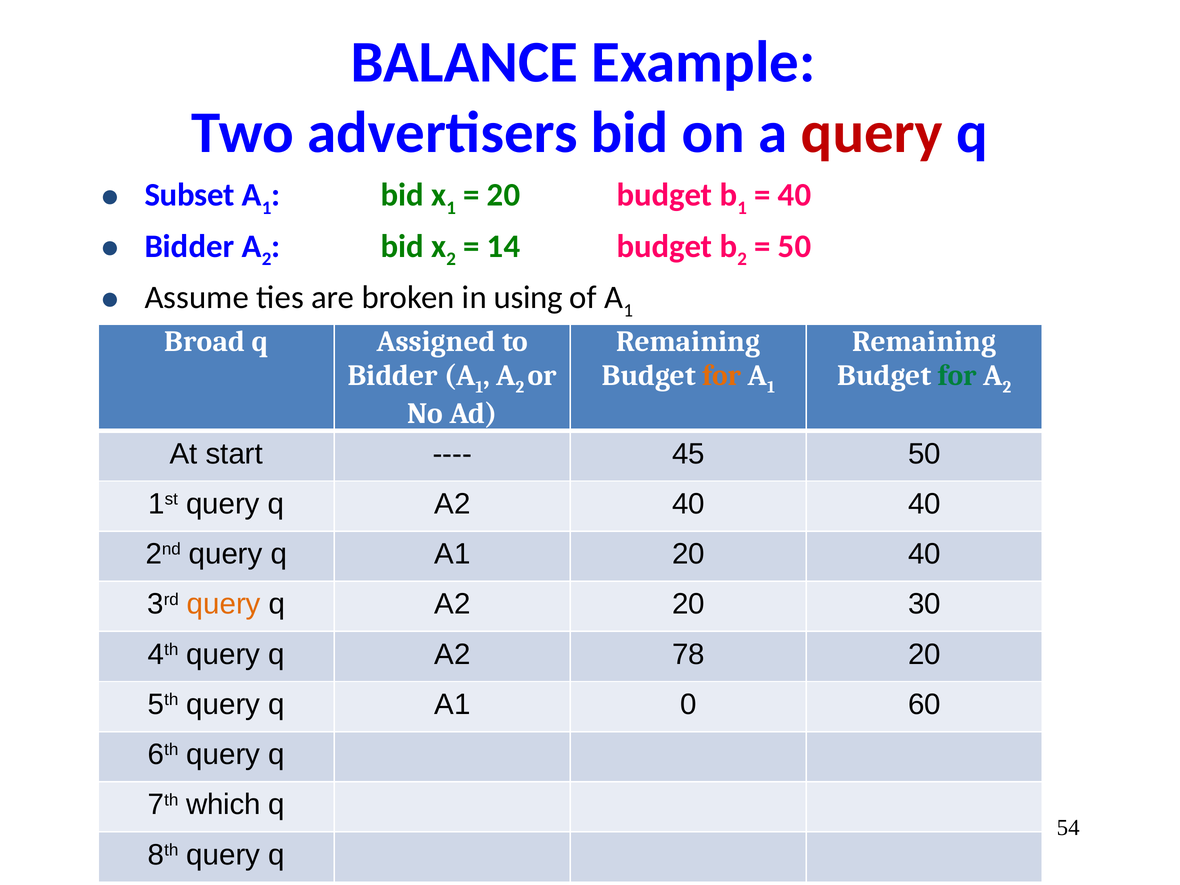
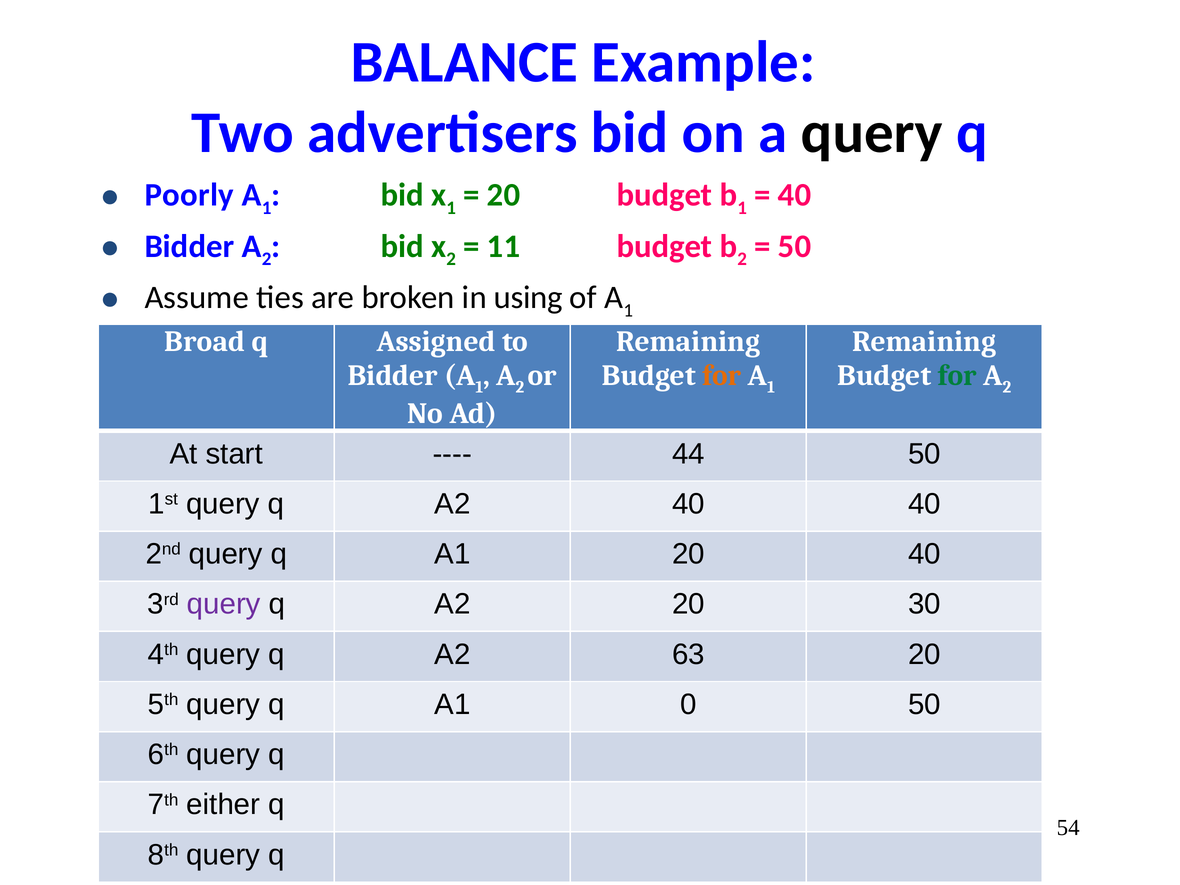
query colour: red -> black (872, 133)
Subset: Subset -> Poorly (189, 195)
14: 14 -> 11 (504, 246)
45: 45 -> 44 (688, 454)
query colour: orange -> purple (224, 604)
78: 78 -> 63 (688, 654)
0 60: 60 -> 50 (924, 704)
which: which -> either (223, 805)
